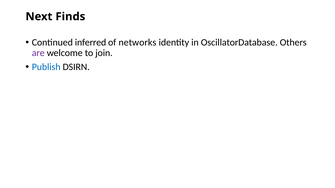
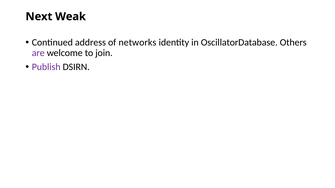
Finds: Finds -> Weak (70, 17)
inferred: inferred -> address (90, 43)
Publish colour: blue -> purple (46, 67)
